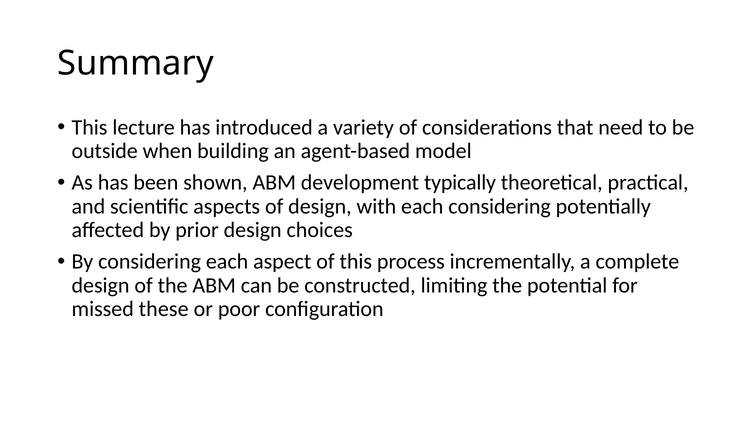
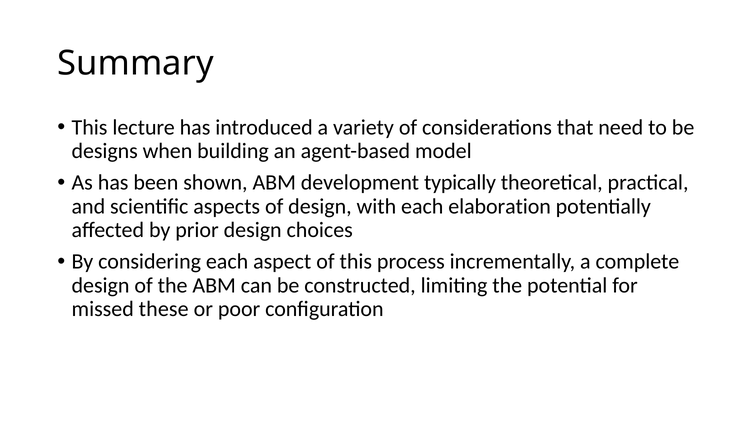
outside: outside -> designs (105, 151)
each considering: considering -> elaboration (500, 206)
